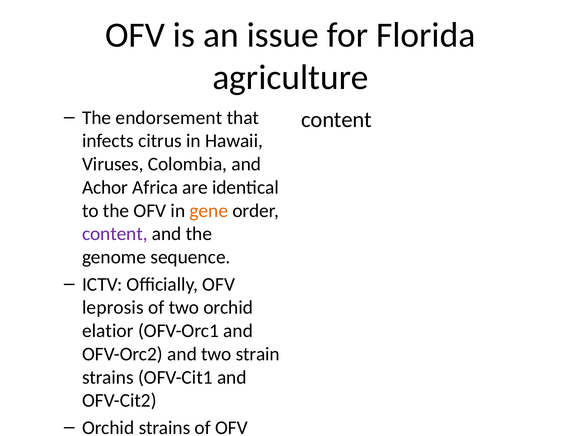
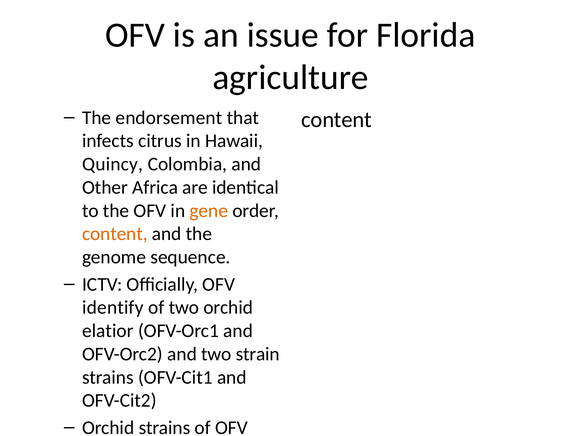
Viruses: Viruses -> Quincy (113, 164)
Achor: Achor -> Other (105, 187)
content colour: purple -> orange (115, 234)
leprosis: leprosis -> identify (113, 307)
